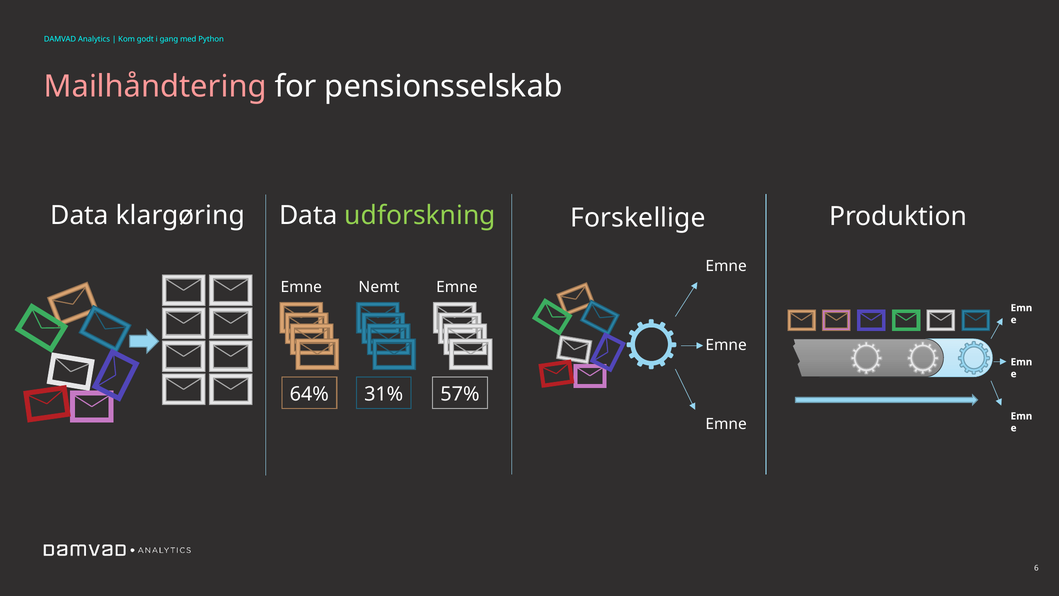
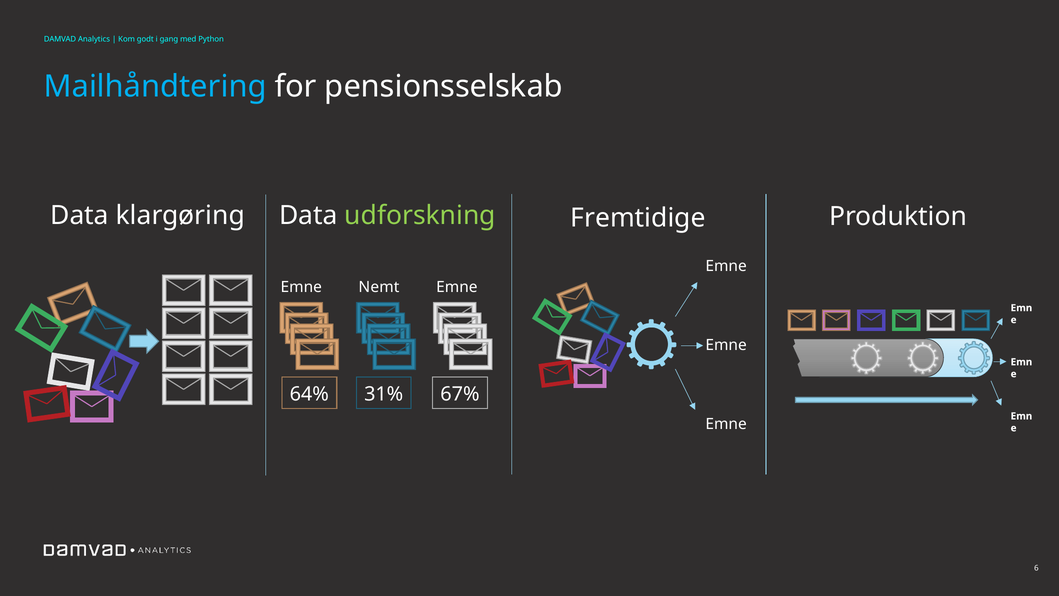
Mailhåndtering colour: pink -> light blue (155, 86)
Forskellige: Forskellige -> Fremtidige (638, 218)
57%: 57% -> 67% (460, 394)
